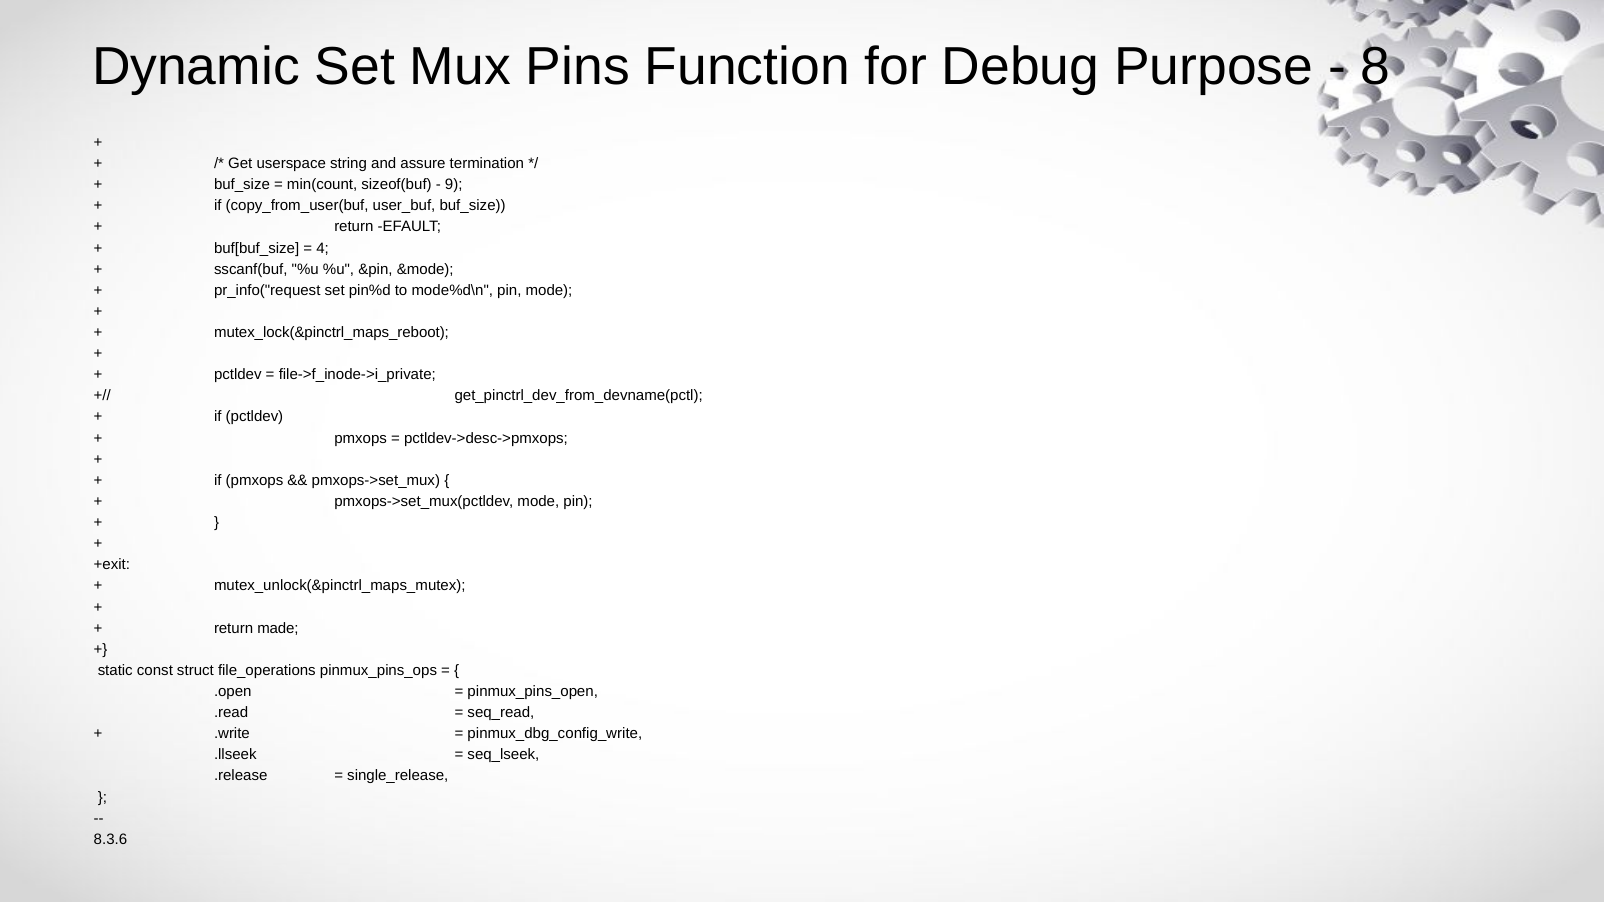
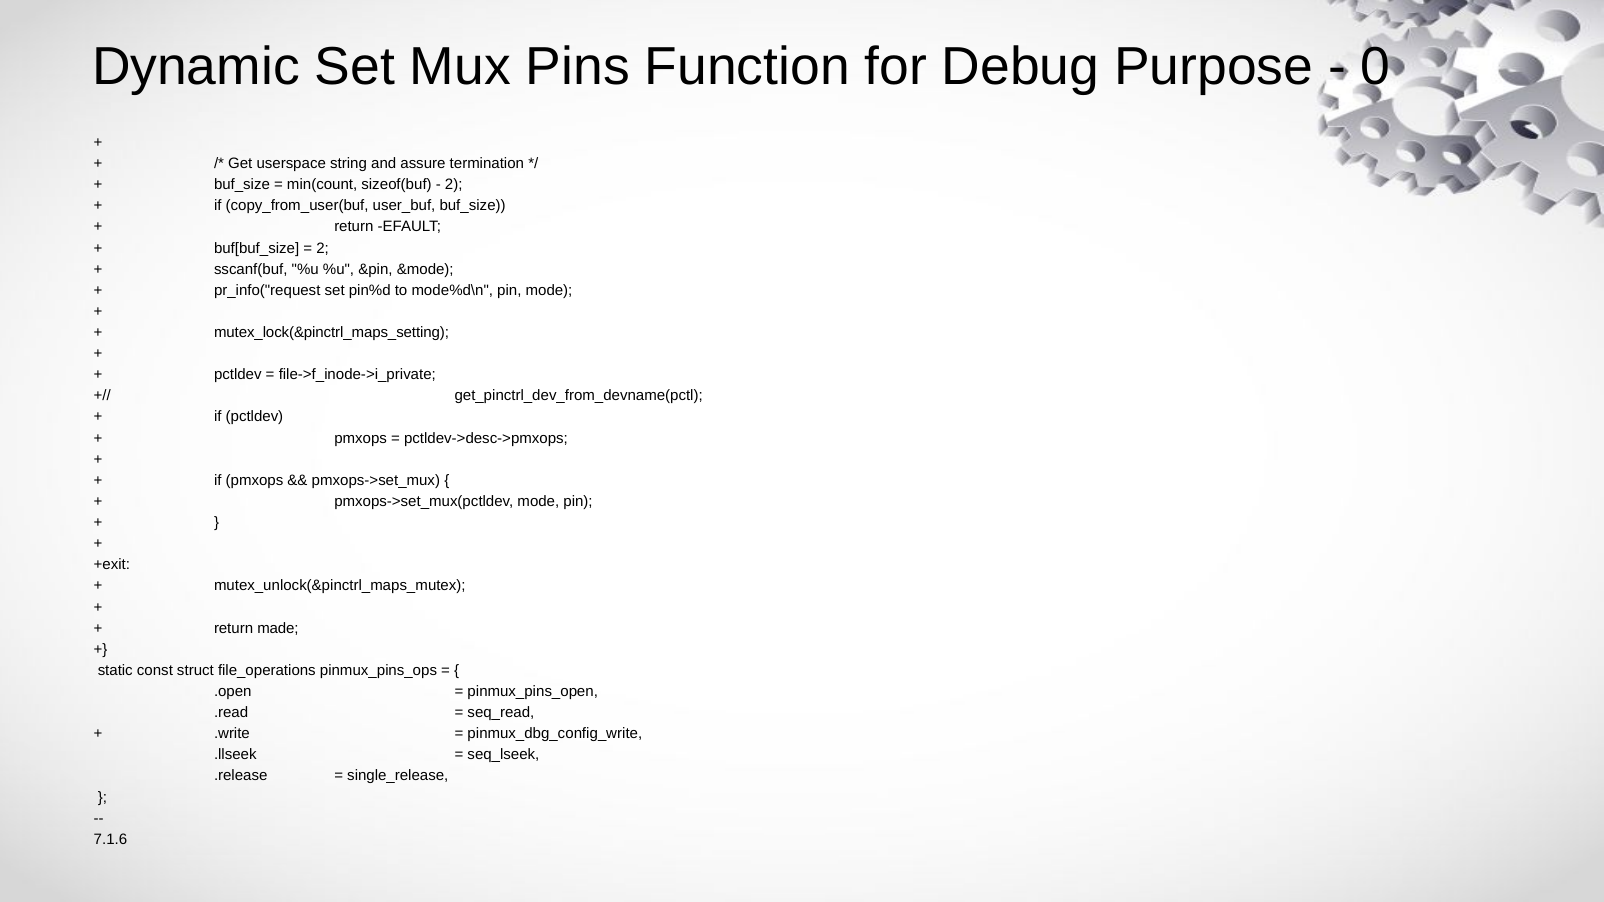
8: 8 -> 0 (1376, 67)
9: 9 -> 2 (454, 185)
4: 4 -> 2 (323, 248)
mutex_lock(&pinctrl_maps_reboot: mutex_lock(&pinctrl_maps_reboot -> mutex_lock(&pinctrl_maps_setting (331, 333)
8.3.6: 8.3.6 -> 7.1.6 (110, 840)
